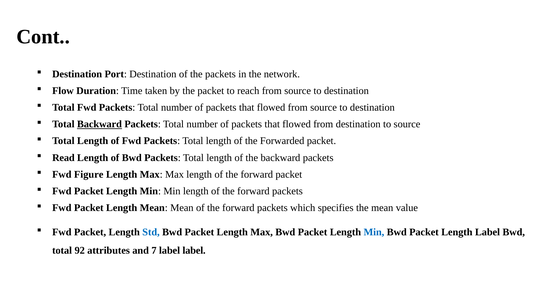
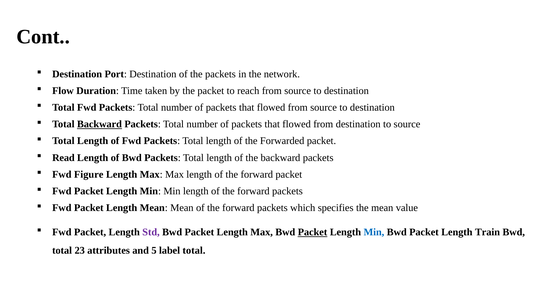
Std colour: blue -> purple (151, 232)
Packet underline: none -> present (313, 232)
Length Label: Label -> Train (487, 232)
92: 92 -> 23 (80, 250)
7: 7 -> 5 (154, 250)
label label: label -> total (194, 250)
